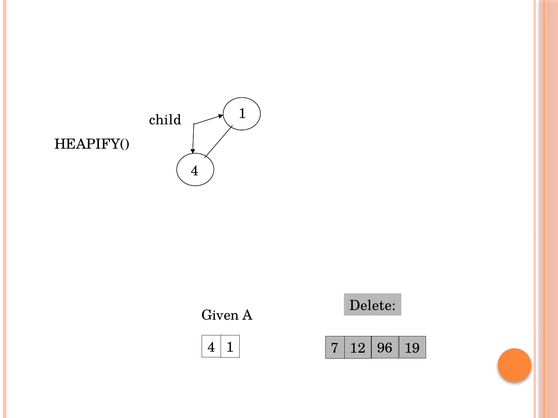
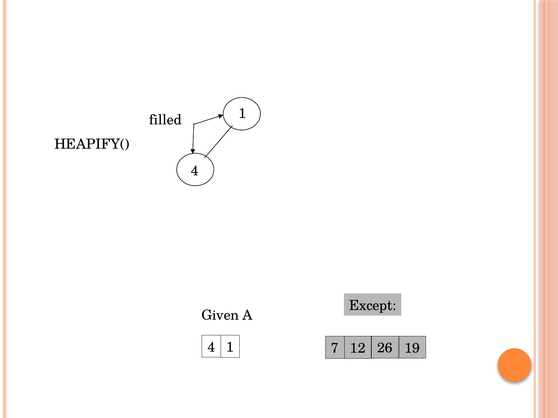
child: child -> filled (165, 120)
Delete: Delete -> Except (373, 306)
96: 96 -> 26 (385, 348)
